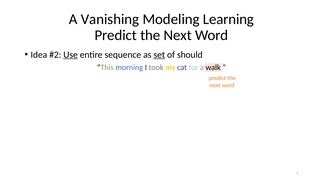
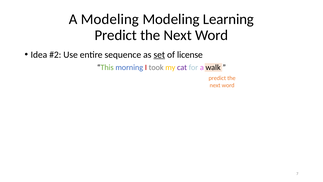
A Vanishing: Vanishing -> Modeling (110, 19)
Use underline: present -> none (71, 55)
should: should -> license (190, 55)
